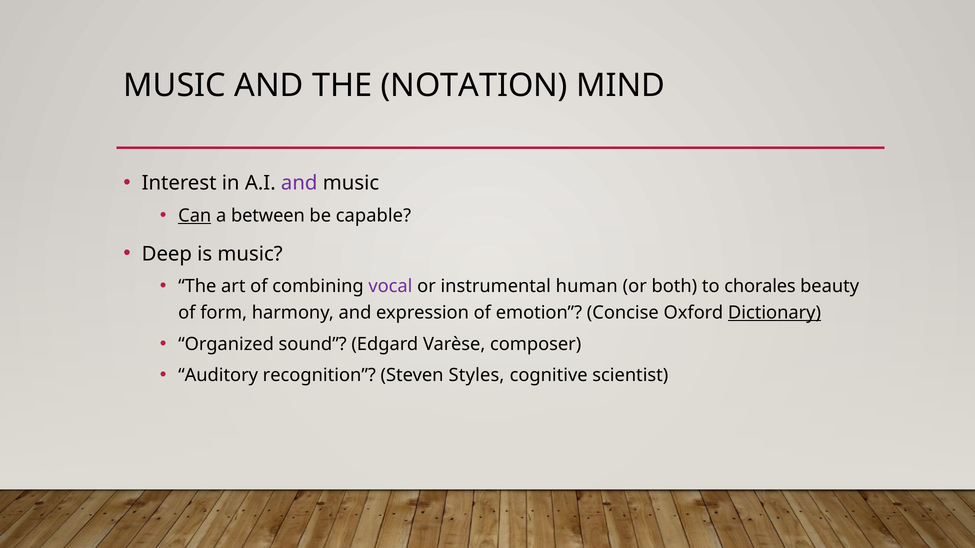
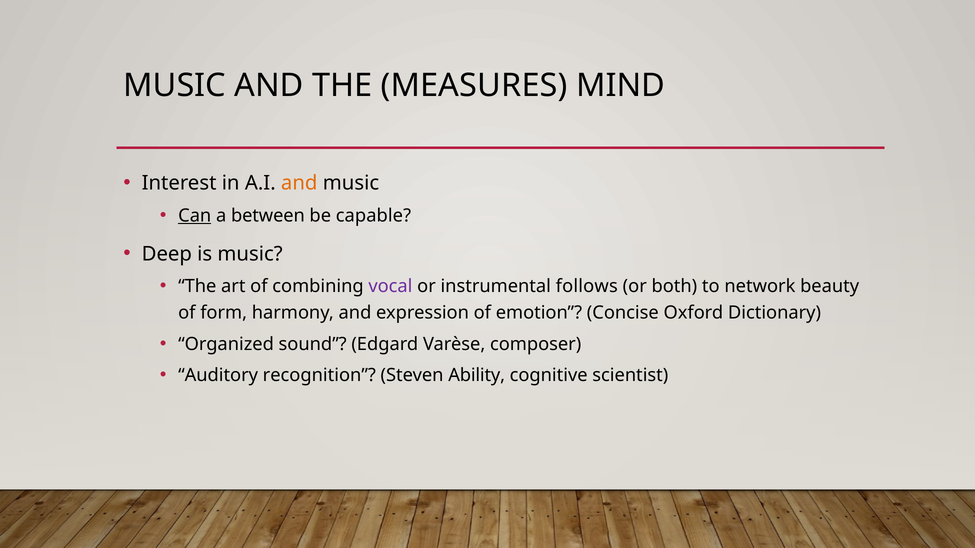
NOTATION: NOTATION -> MEASURES (474, 85)
and colour: purple -> orange (299, 183)
human: human -> follows (587, 287)
chorales: chorales -> network (760, 287)
Dictionary underline: present -> none (774, 313)
Styles: Styles -> Ability (477, 376)
